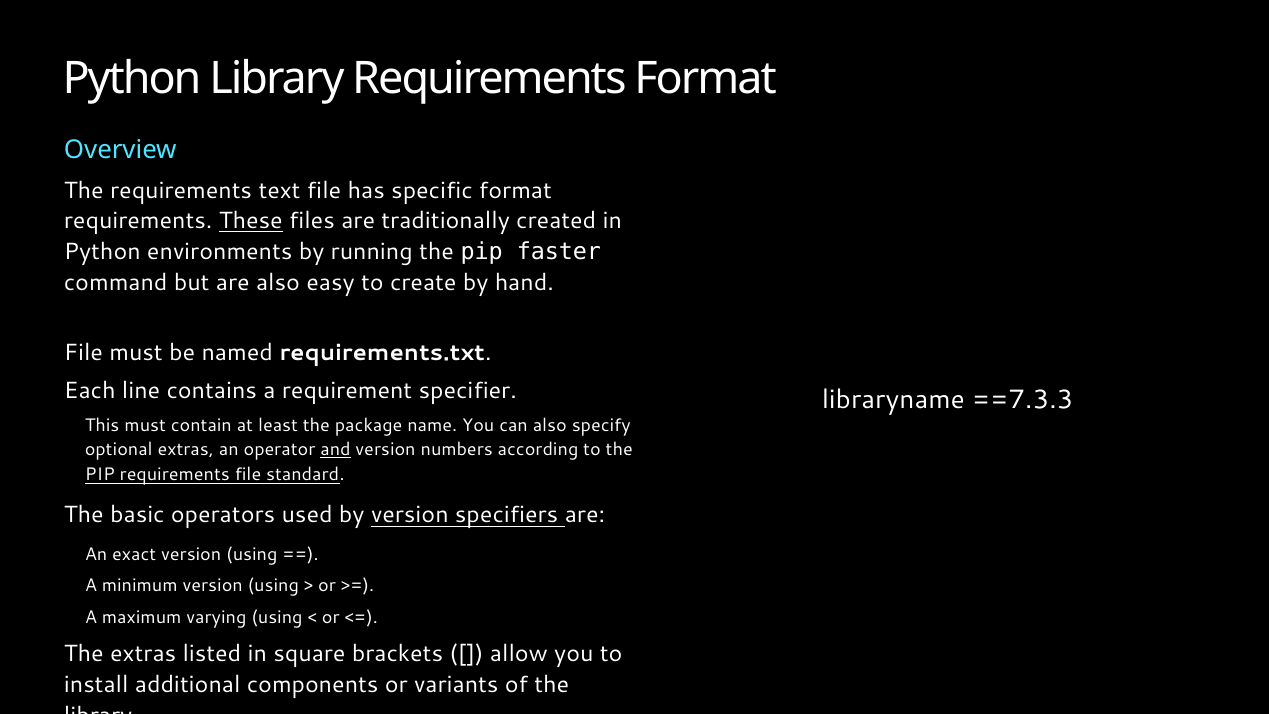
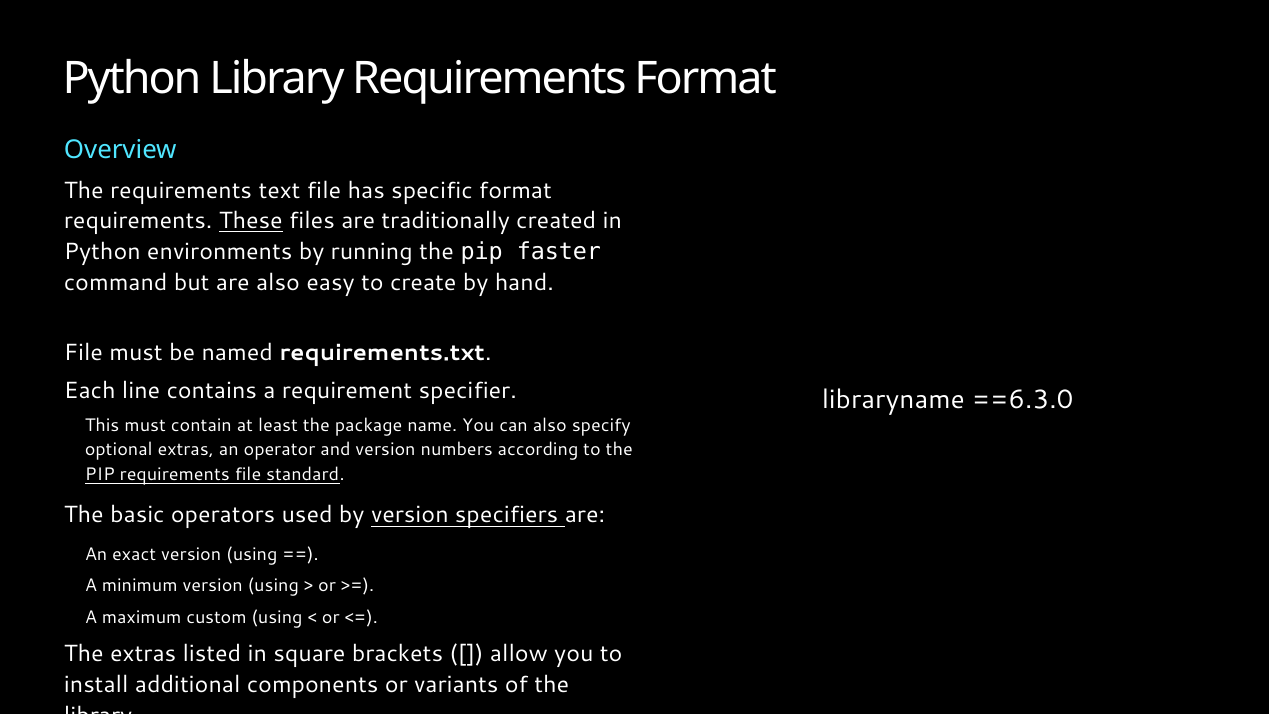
==7.3.3: ==7.3.3 -> ==6.3.0 (1023, 399)
and underline: present -> none (335, 450)
varying: varying -> custom (216, 618)
